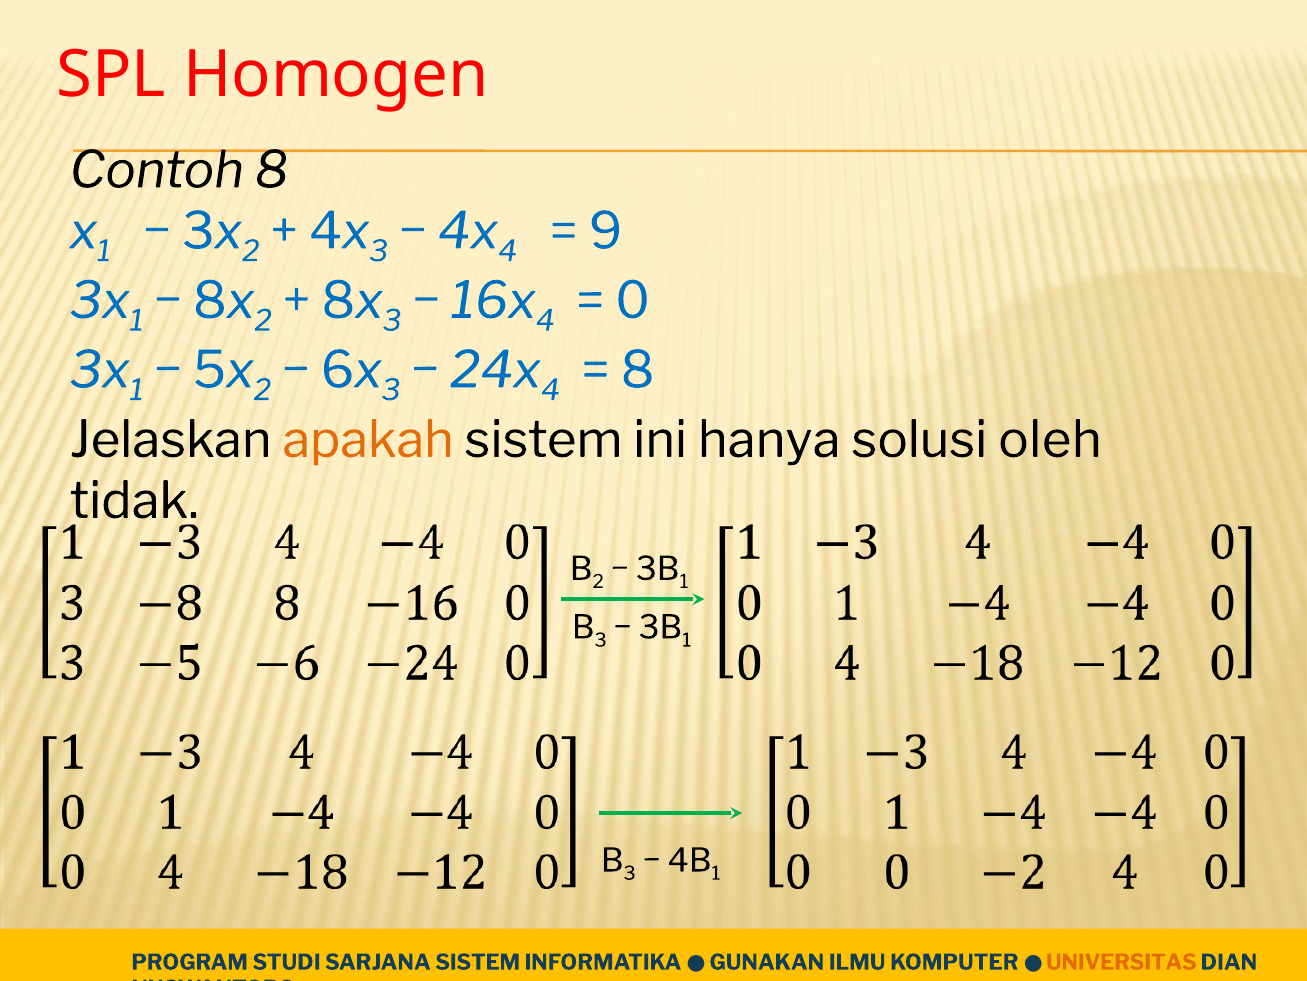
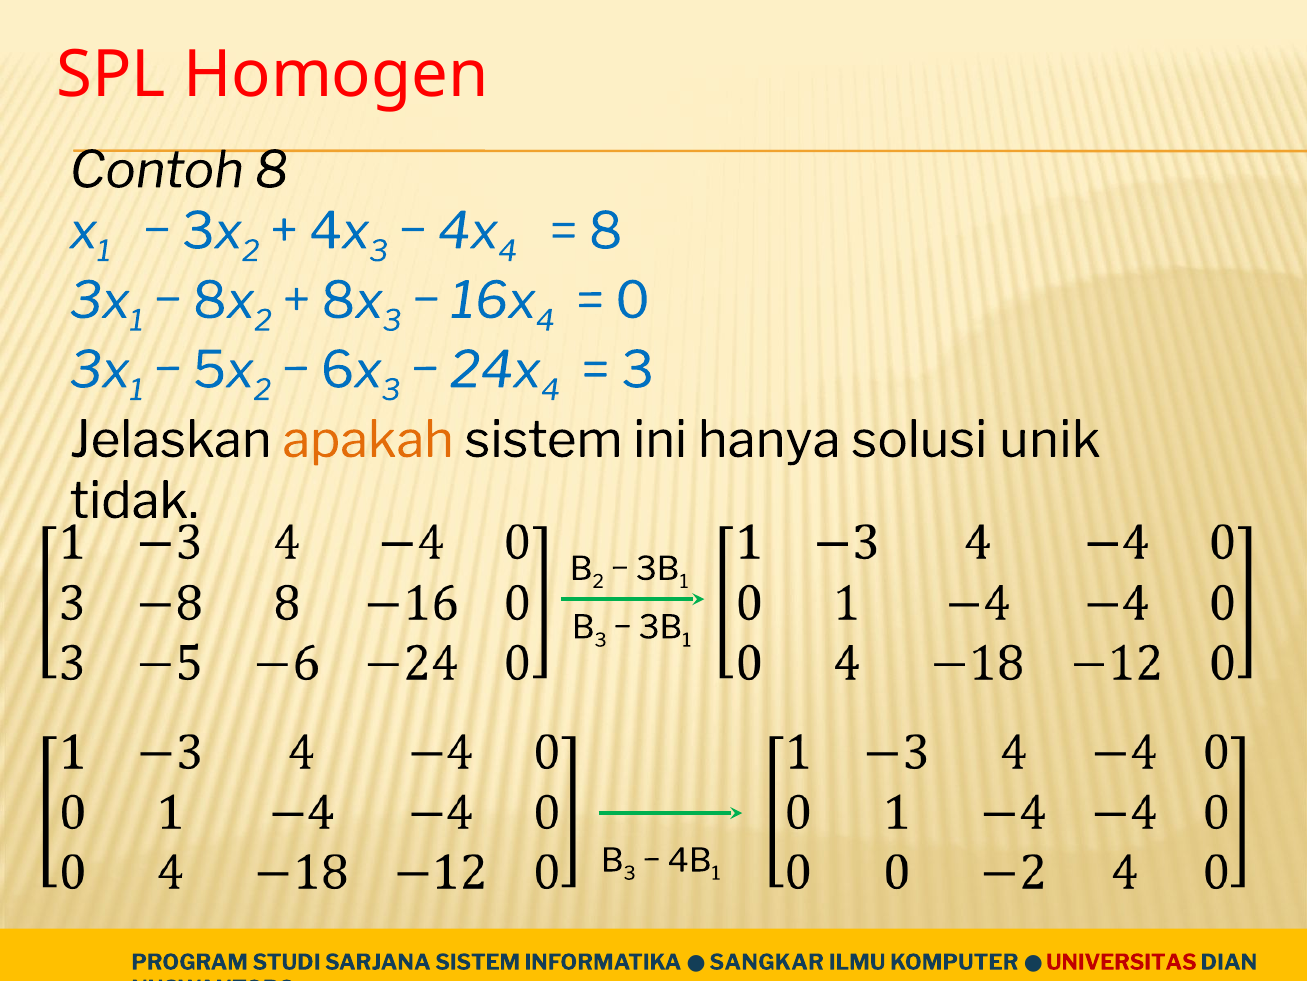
9: 9 -> 8 (606, 232)
8: 8 -> 3 (638, 370)
oleh: oleh -> unik (1050, 440)
GUNAKAN: GUNAKAN -> SANGKAR (767, 962)
UNIVERSITAS colour: orange -> red (1121, 962)
